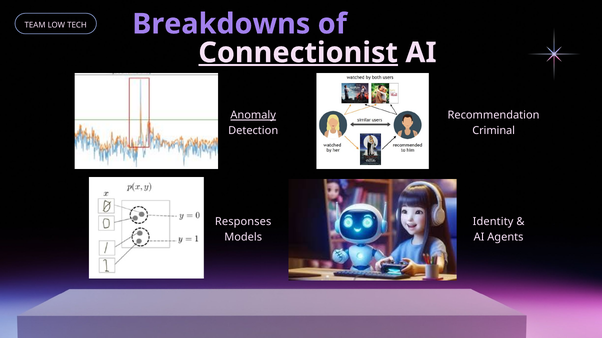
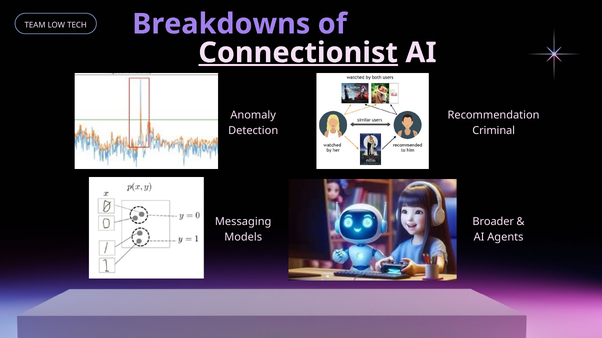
Anomaly underline: present -> none (253, 116)
Responses: Responses -> Messaging (243, 222)
Identity: Identity -> Broader (493, 222)
